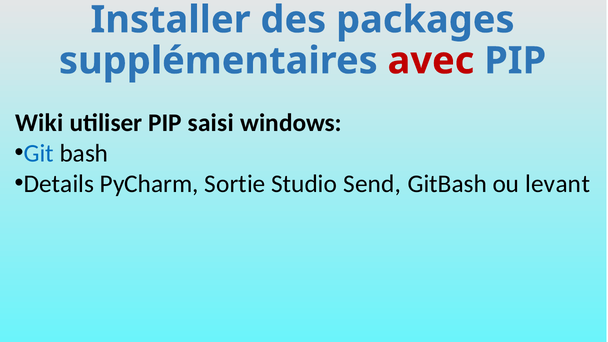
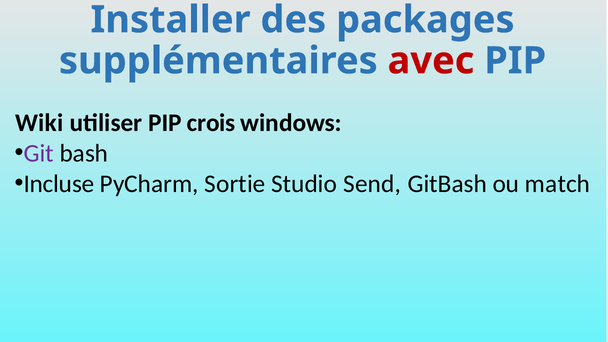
saisi: saisi -> crois (211, 123)
Git colour: blue -> purple (39, 153)
Details: Details -> Incluse (59, 184)
levant: levant -> match (558, 184)
